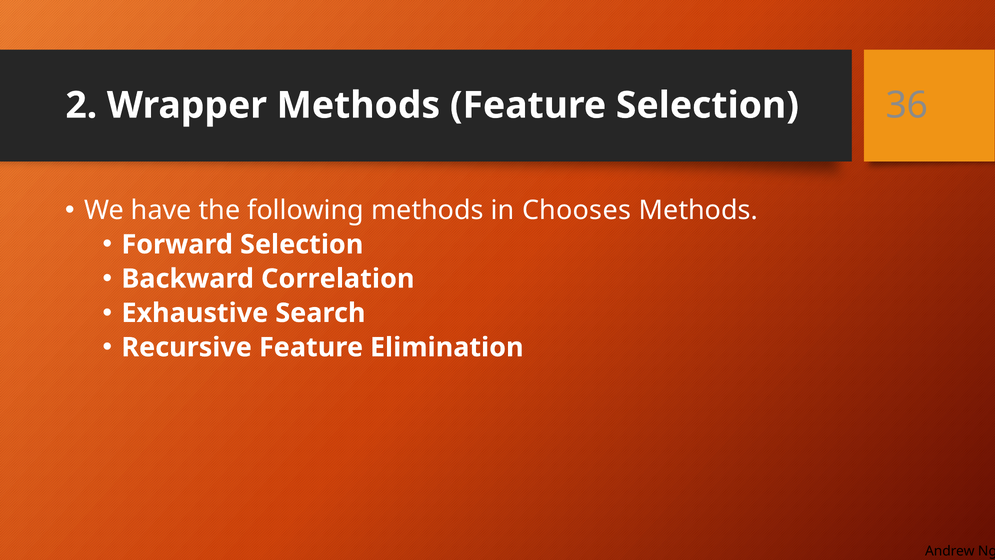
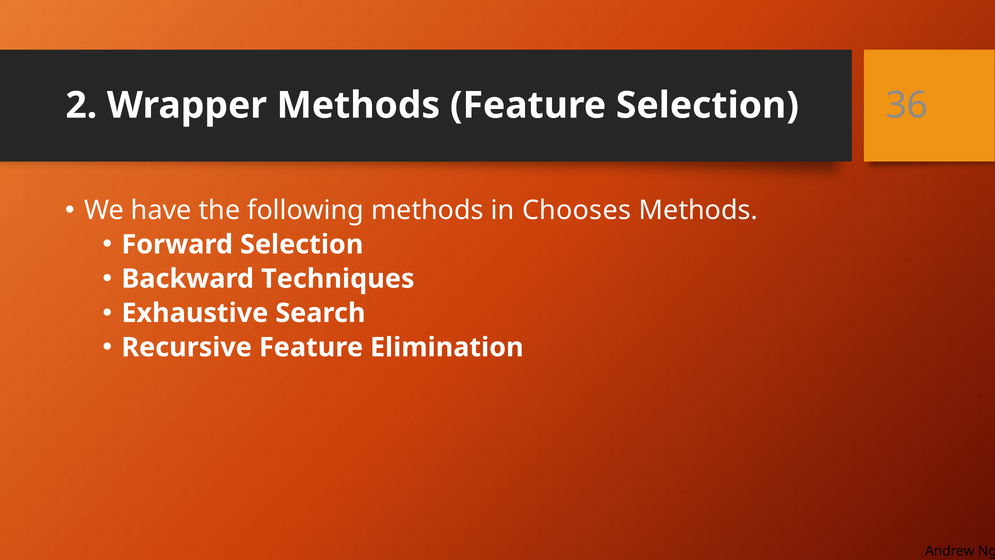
Correlation: Correlation -> Techniques (338, 279)
